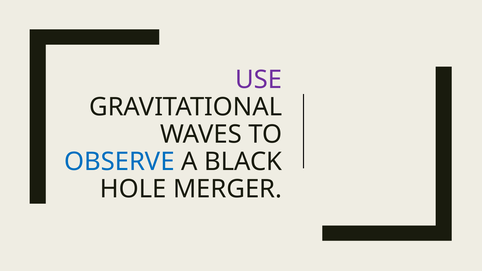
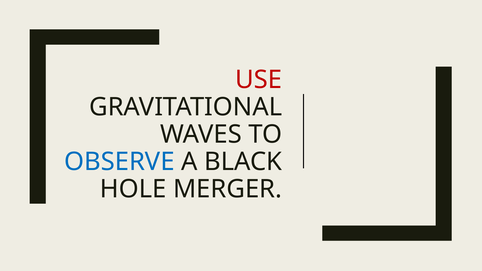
USE colour: purple -> red (259, 80)
